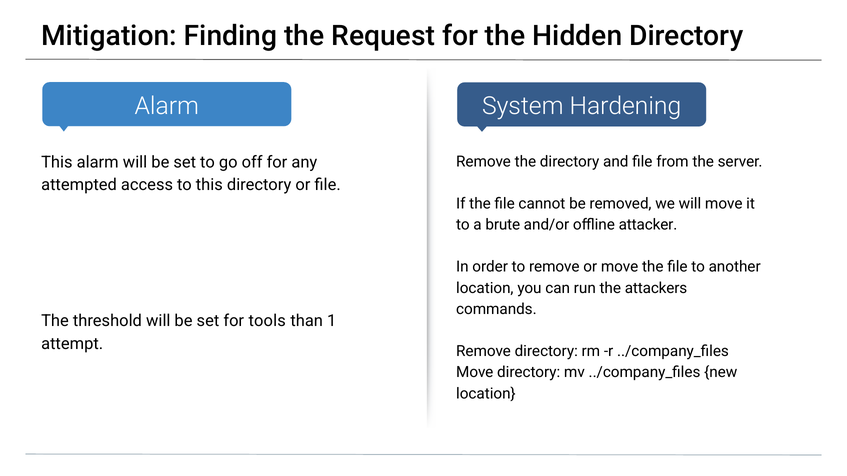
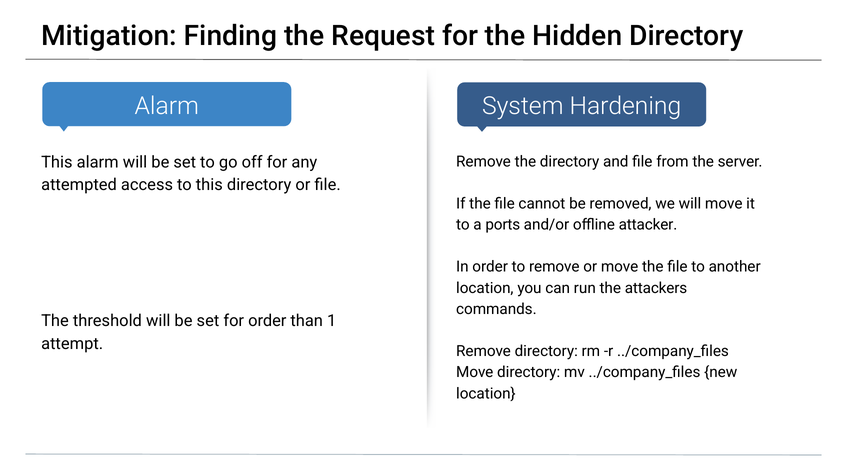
brute: brute -> ports (503, 225)
for tools: tools -> order (267, 321)
